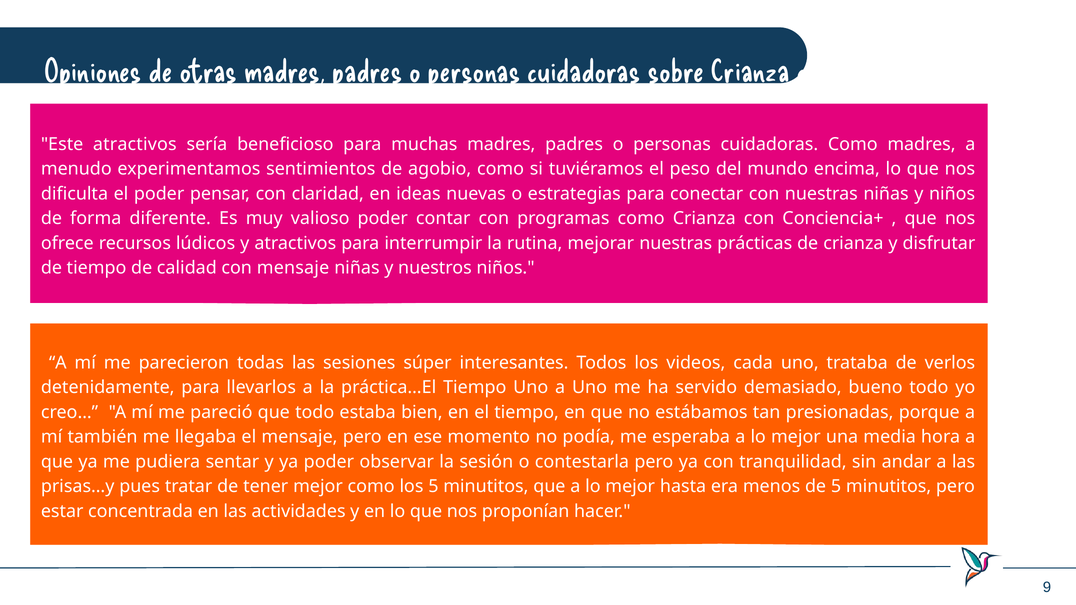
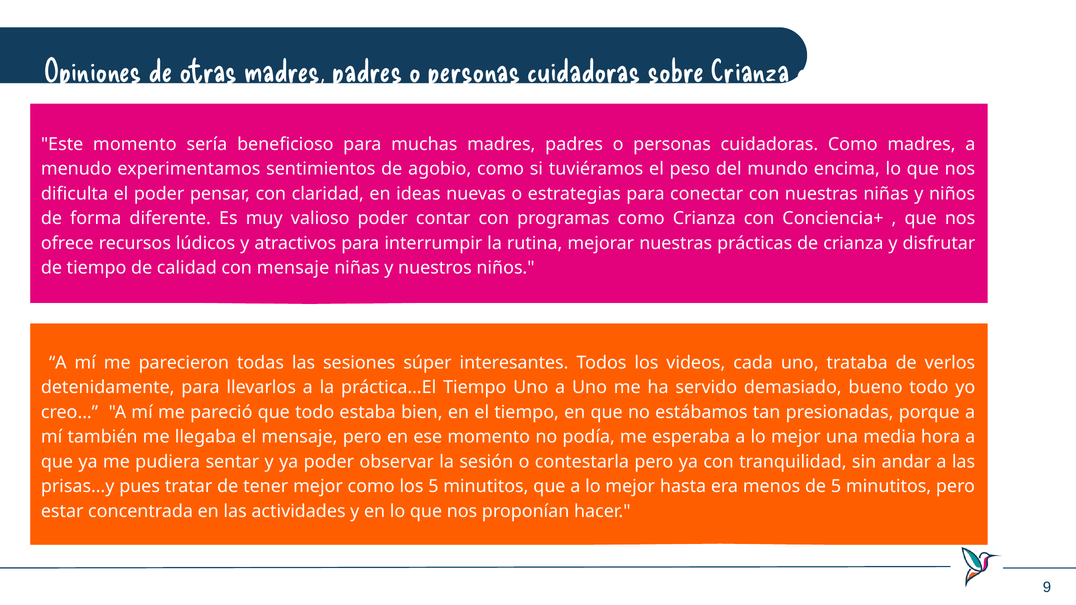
Este atractivos: atractivos -> momento (135, 144)
